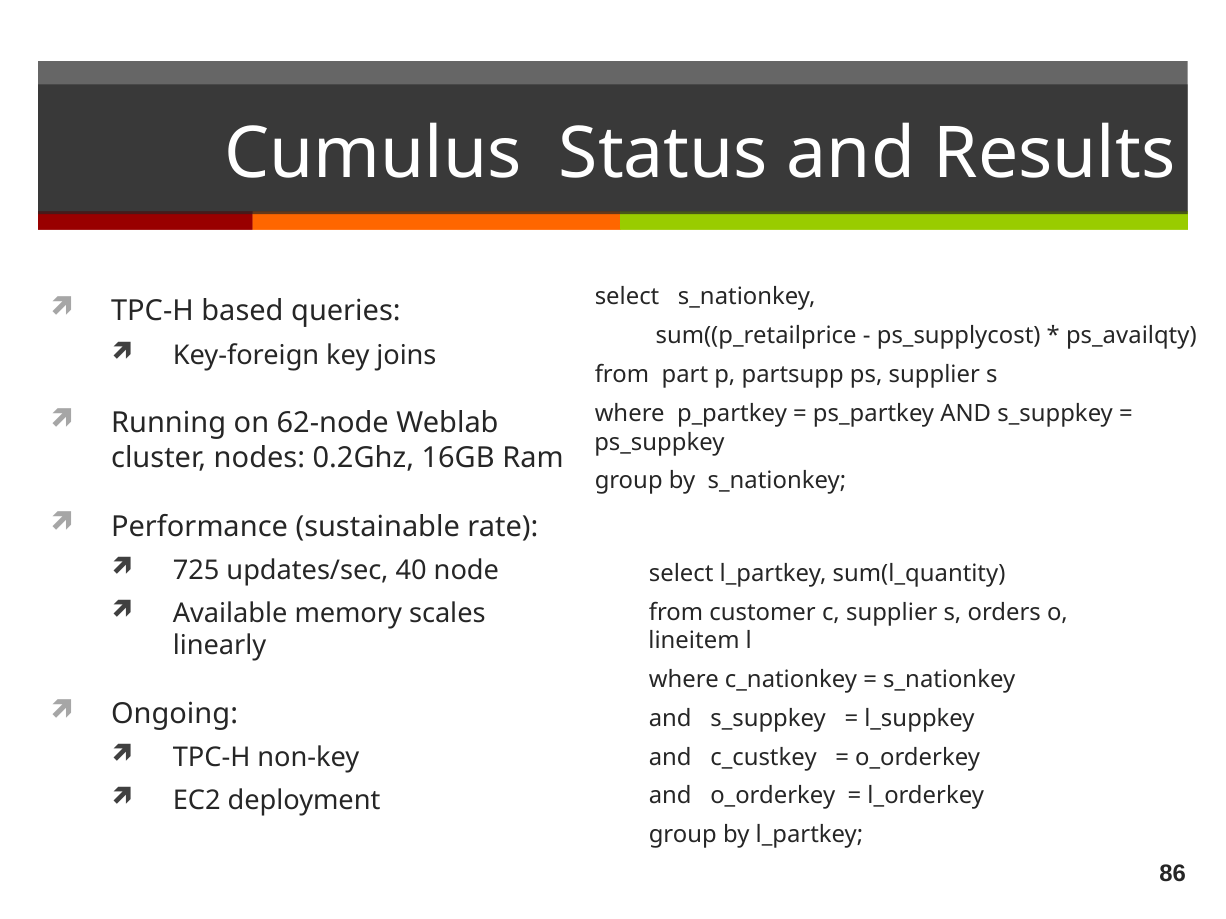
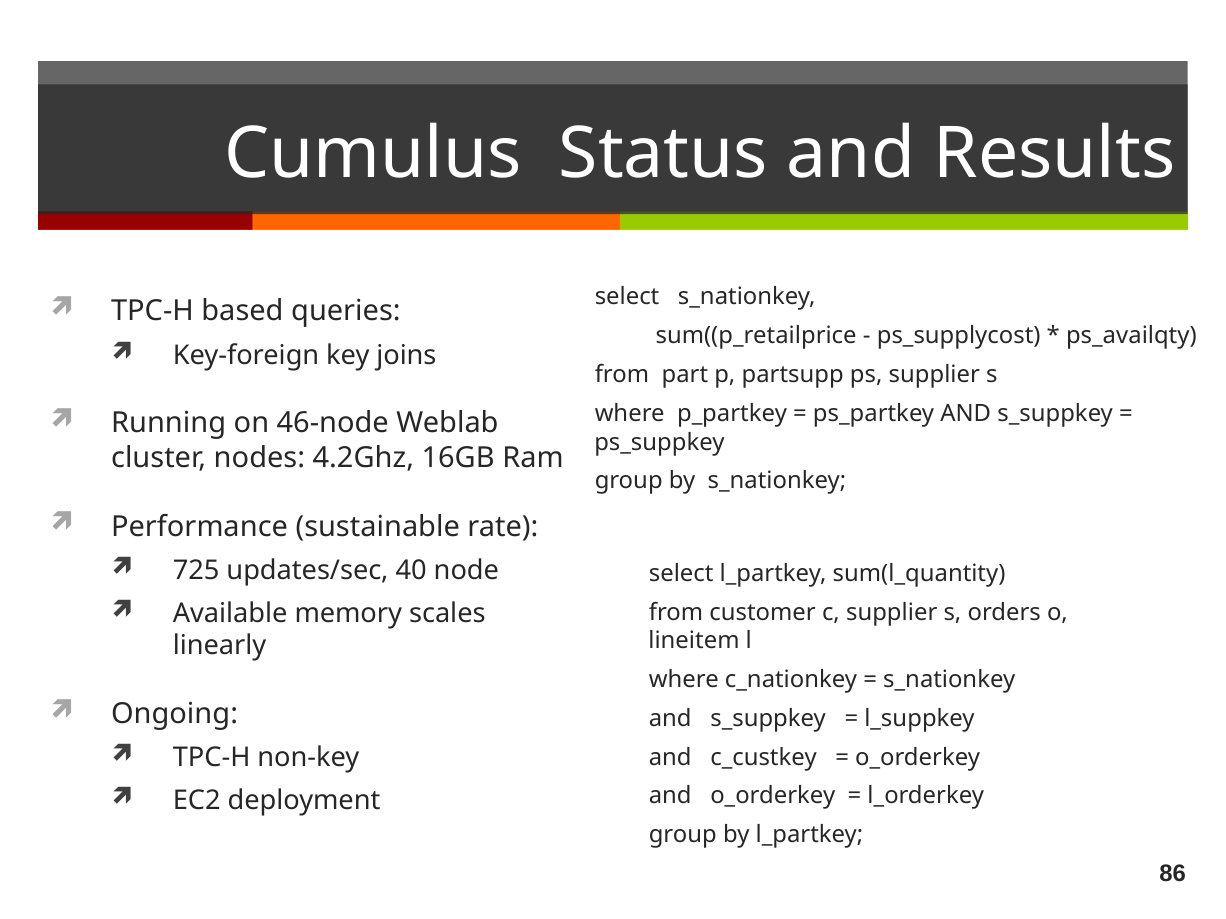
62-node: 62-node -> 46-node (333, 423)
0.2Ghz: 0.2Ghz -> 4.2Ghz (363, 458)
